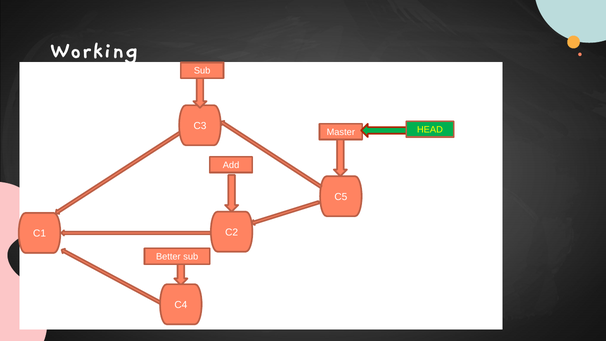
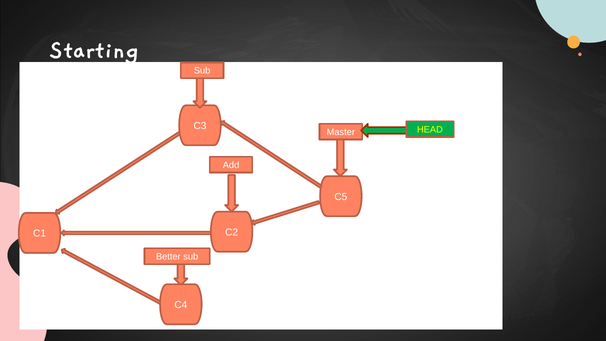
Working: Working -> Starting (95, 49)
